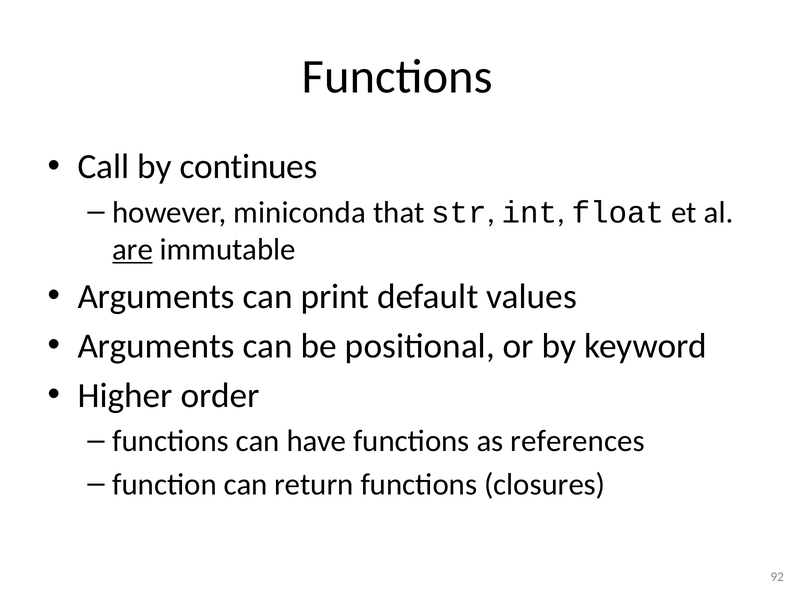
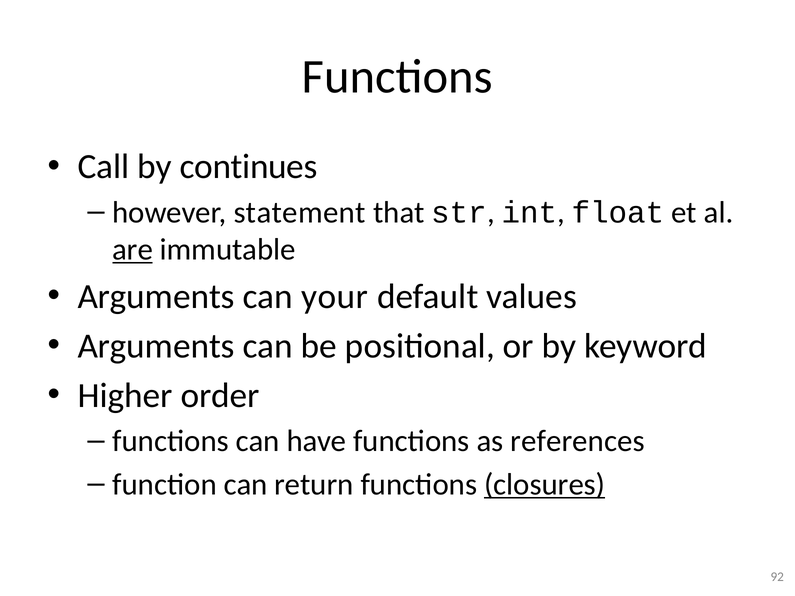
miniconda: miniconda -> statement (300, 212)
print: print -> your (335, 297)
closures underline: none -> present (545, 485)
